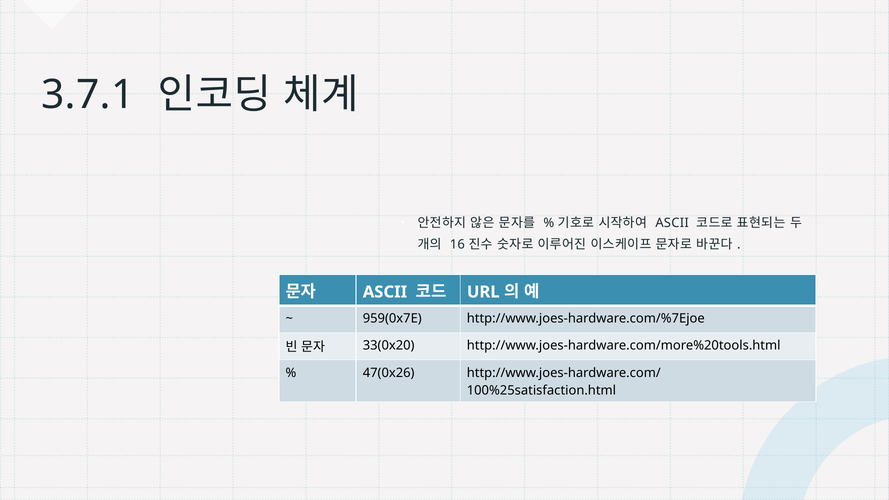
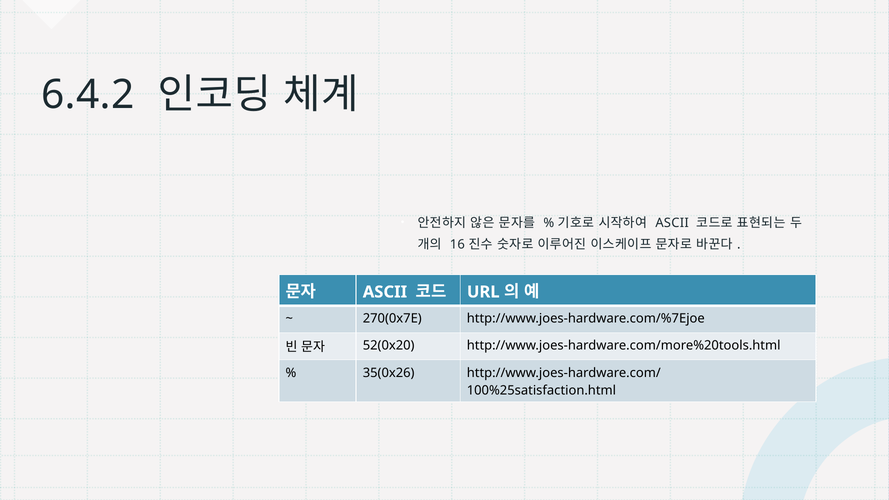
3.7.1: 3.7.1 -> 6.4.2 (88, 95)
959(0x7E: 959(0x7E -> 270(0x7E (392, 319)
33(0x20: 33(0x20 -> 52(0x20 (389, 346)
47(0x26: 47(0x26 -> 35(0x26 (389, 373)
